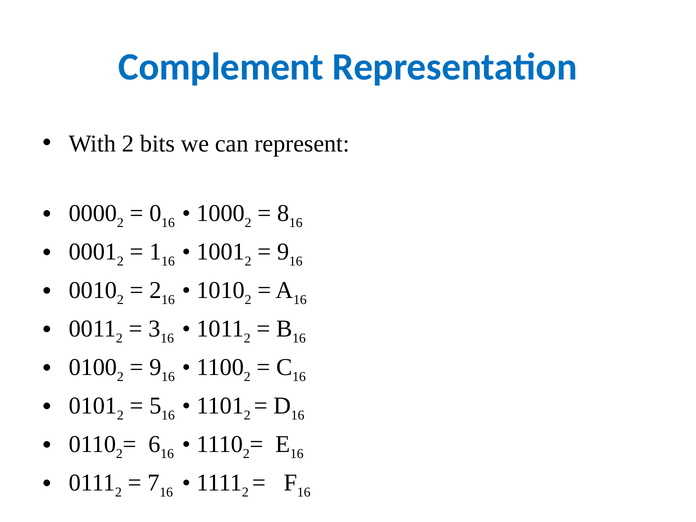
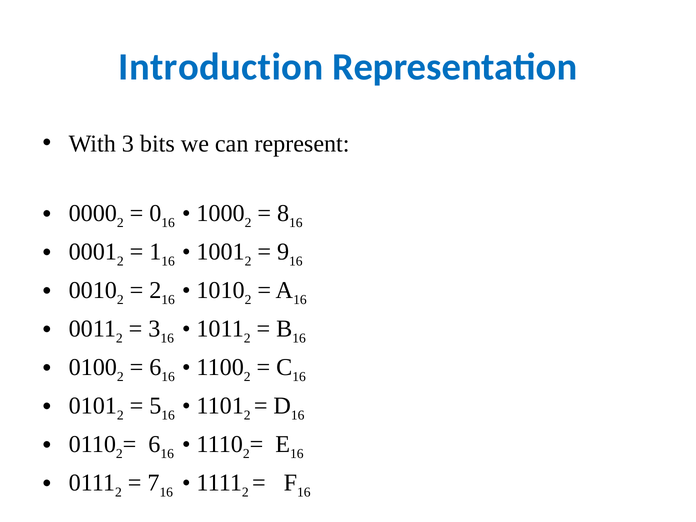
Complement: Complement -> Introduction (221, 67)
With 2: 2 -> 3 (128, 144)
9: 9 -> 6 (155, 367)
